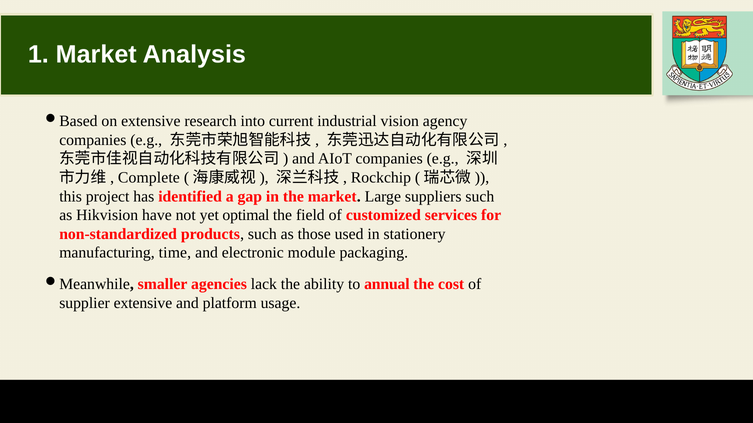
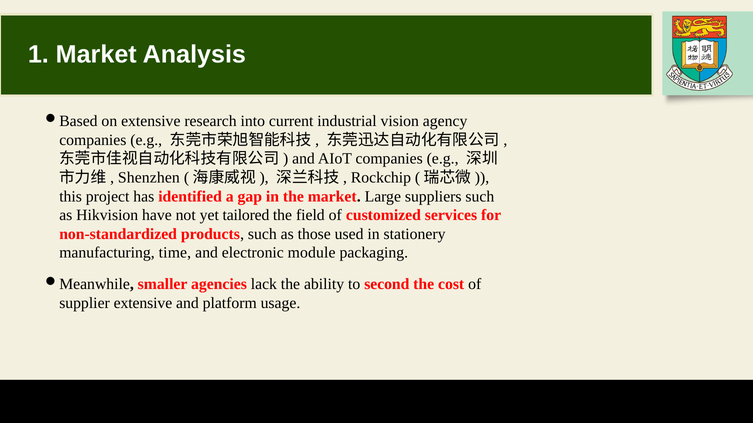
Complete: Complete -> Shenzhen (149, 178)
optimal: optimal -> tailored (246, 215)
annual: annual -> second (387, 284)
